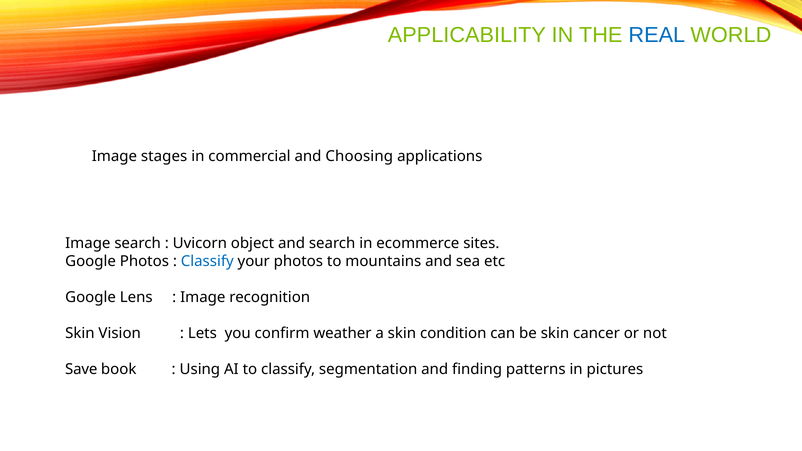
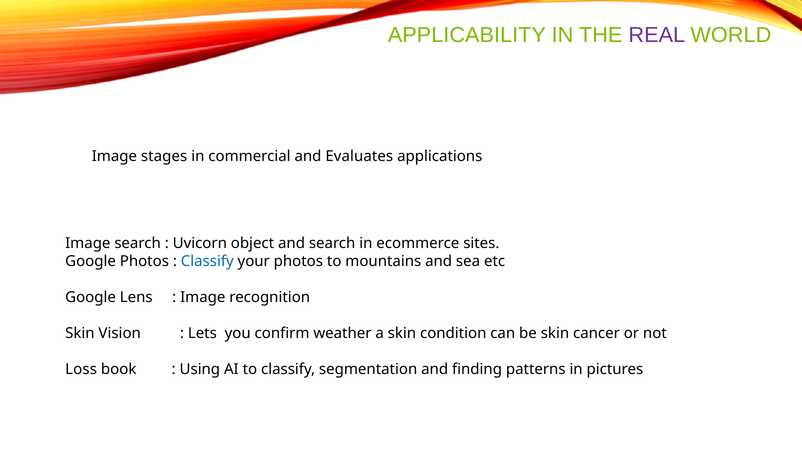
REAL colour: blue -> purple (657, 35)
Choosing: Choosing -> Evaluates (359, 156)
Save: Save -> Loss (81, 370)
